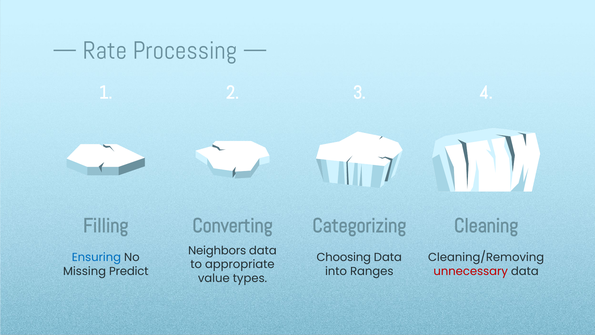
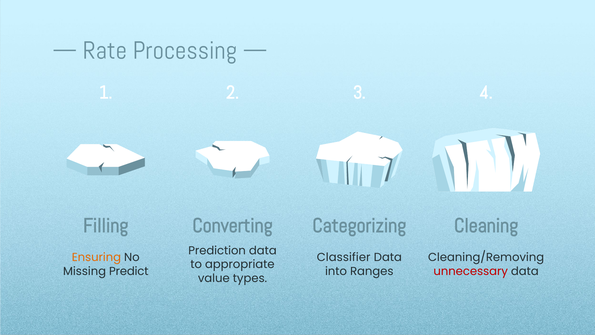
Neighbors: Neighbors -> Prediction (217, 250)
Ensuring colour: blue -> orange (96, 257)
Choosing: Choosing -> Classifier (344, 257)
